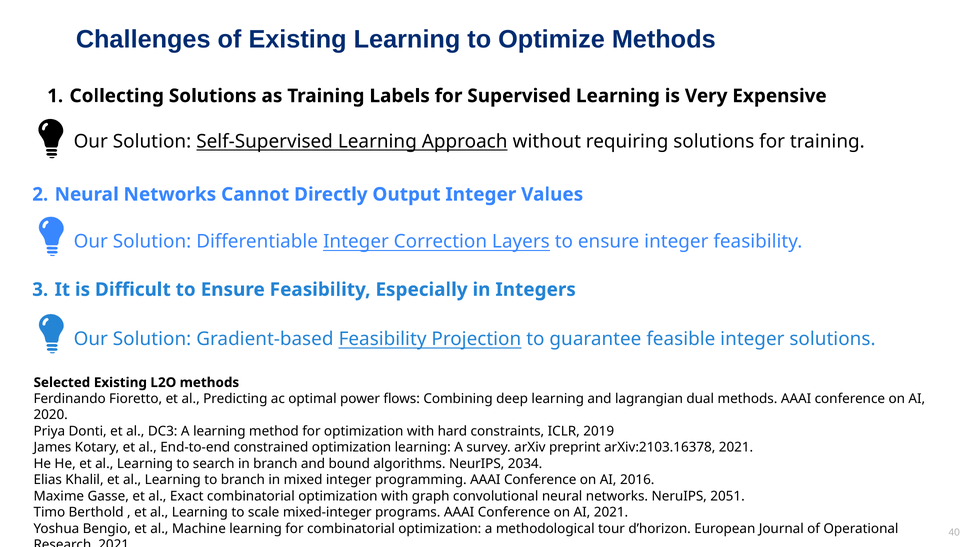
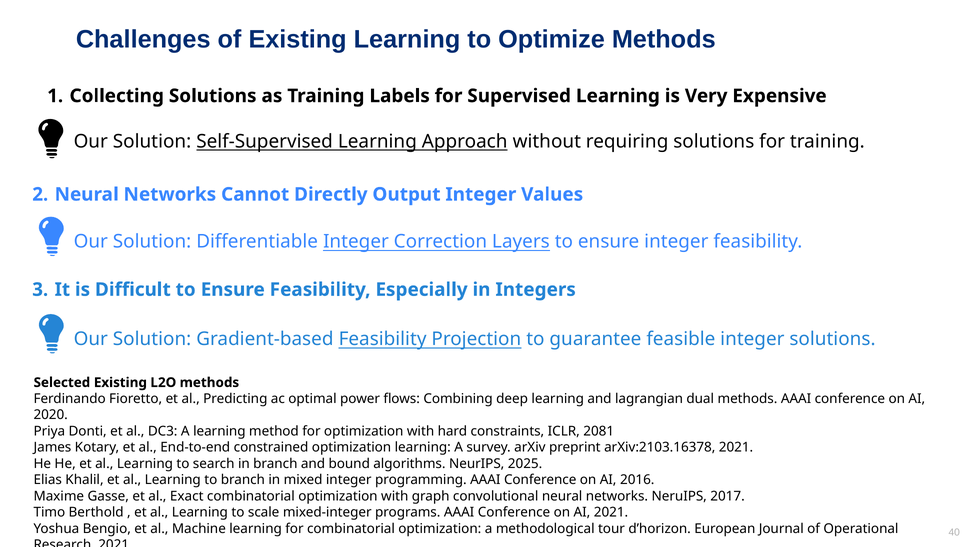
2019: 2019 -> 2081 (599, 431)
2034: 2034 -> 2025 (525, 464)
2051: 2051 -> 2017 (728, 496)
